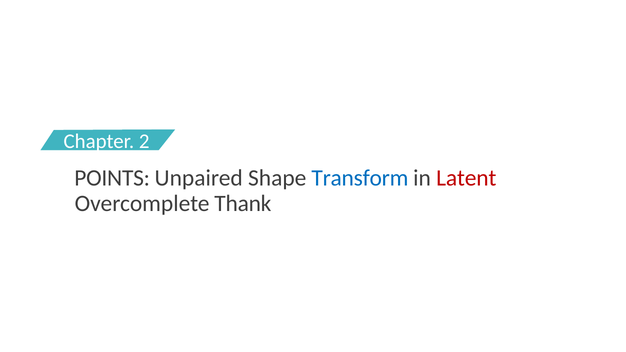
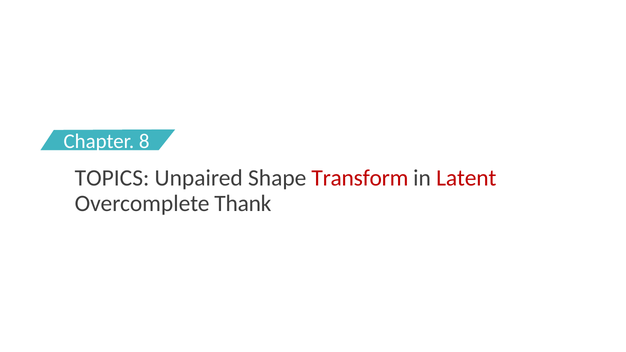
2: 2 -> 8 (144, 141)
POINTS: POINTS -> TOPICS (112, 178)
Transform colour: blue -> red (360, 178)
